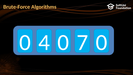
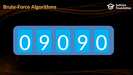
4: 4 -> 9 (44, 42)
7: 7 -> 9 (82, 42)
